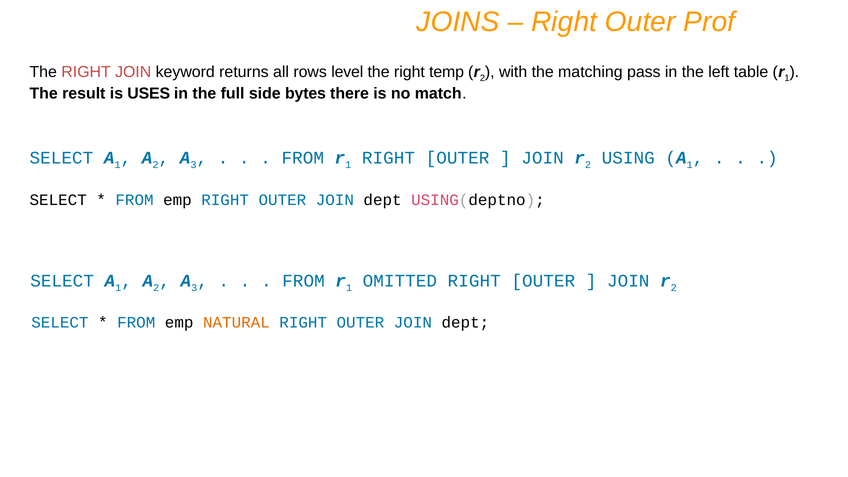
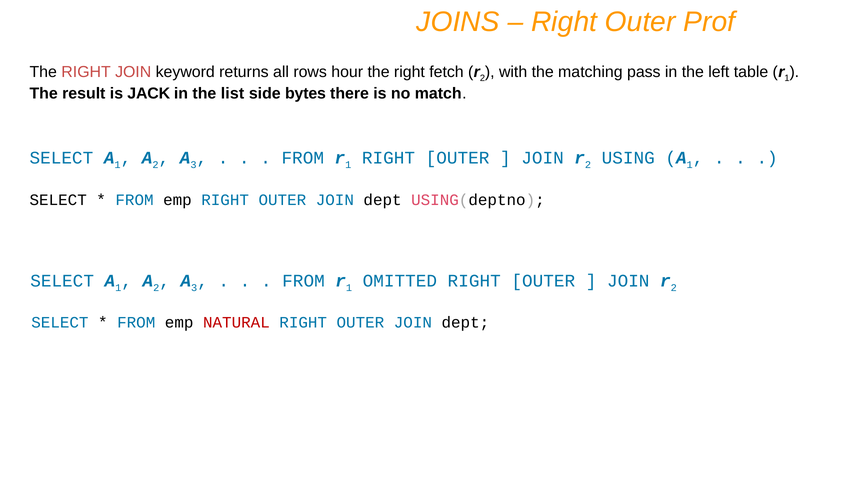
level: level -> hour (347, 72)
temp: temp -> fetch (446, 72)
USES: USES -> JACK (149, 94)
full: full -> list (232, 94)
NATURAL colour: orange -> red (236, 322)
